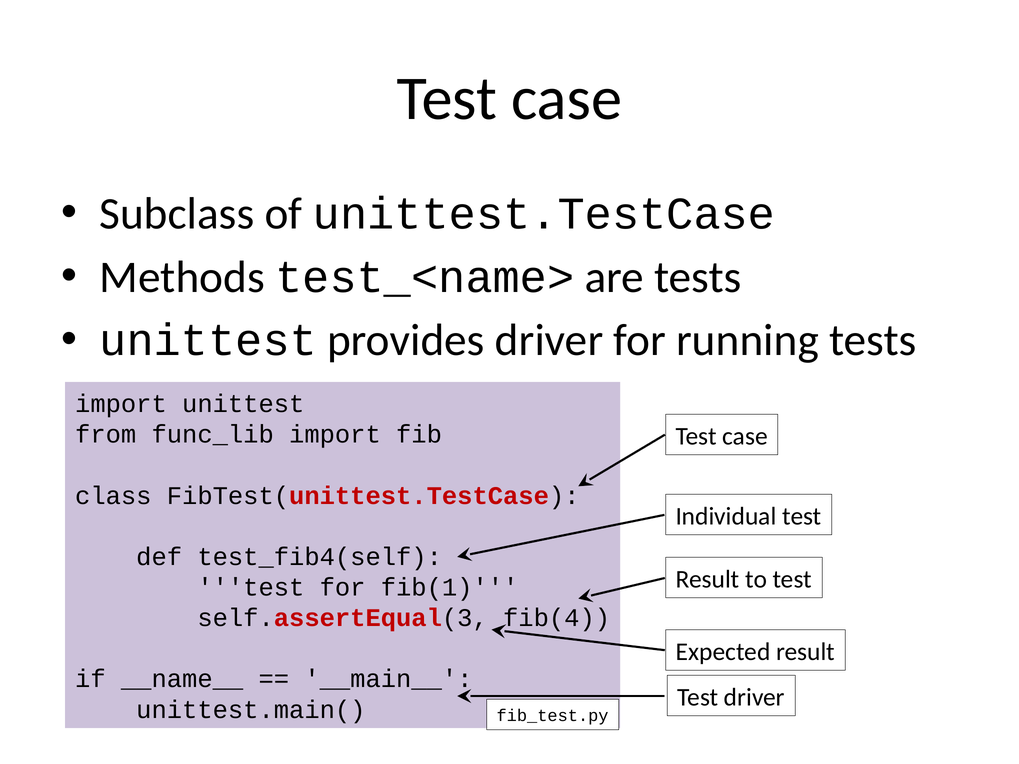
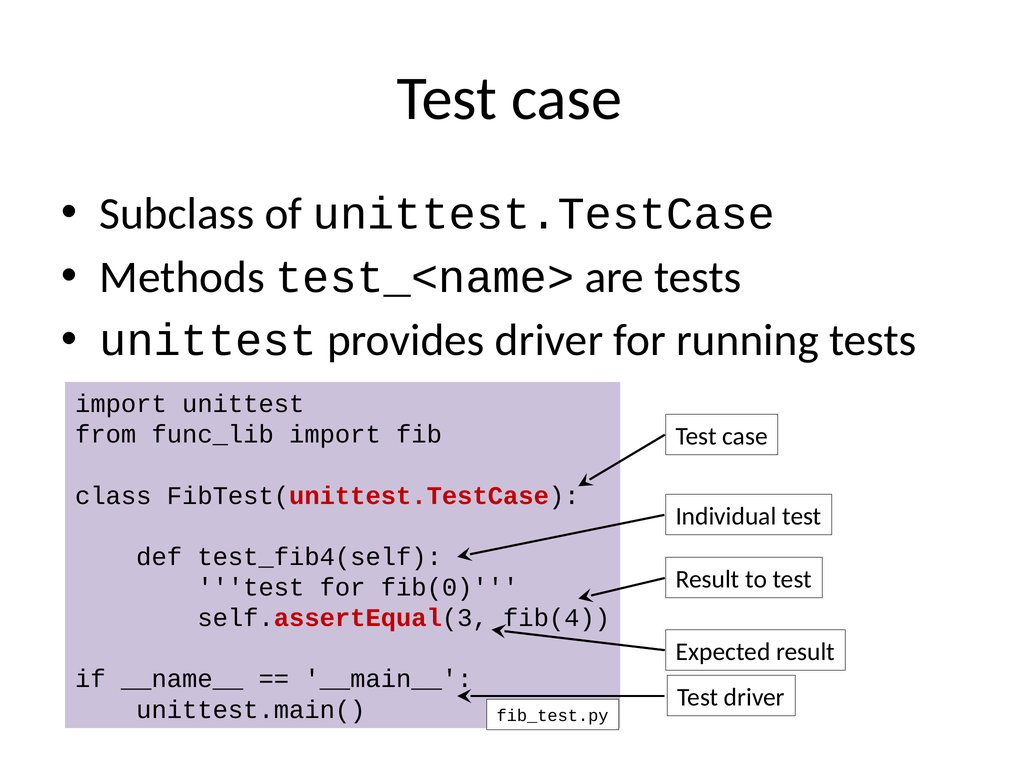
fib(1: fib(1 -> fib(0 (450, 588)
